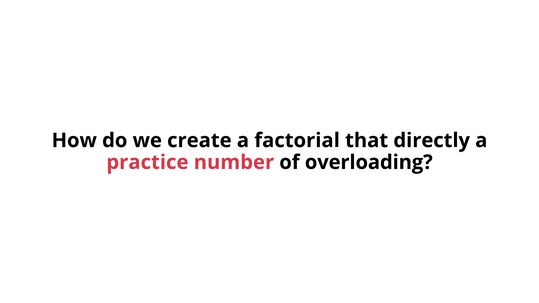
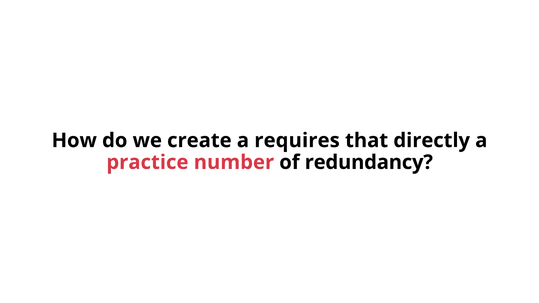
factorial: factorial -> requires (297, 141)
overloading: overloading -> redundancy (369, 162)
